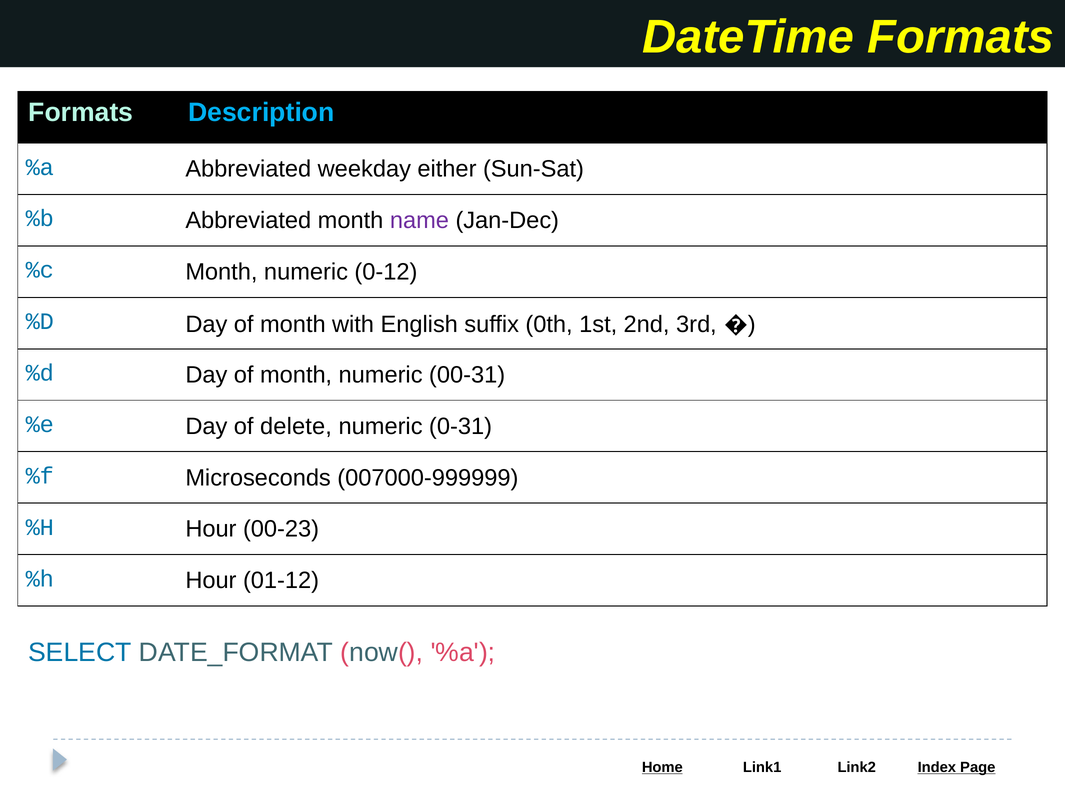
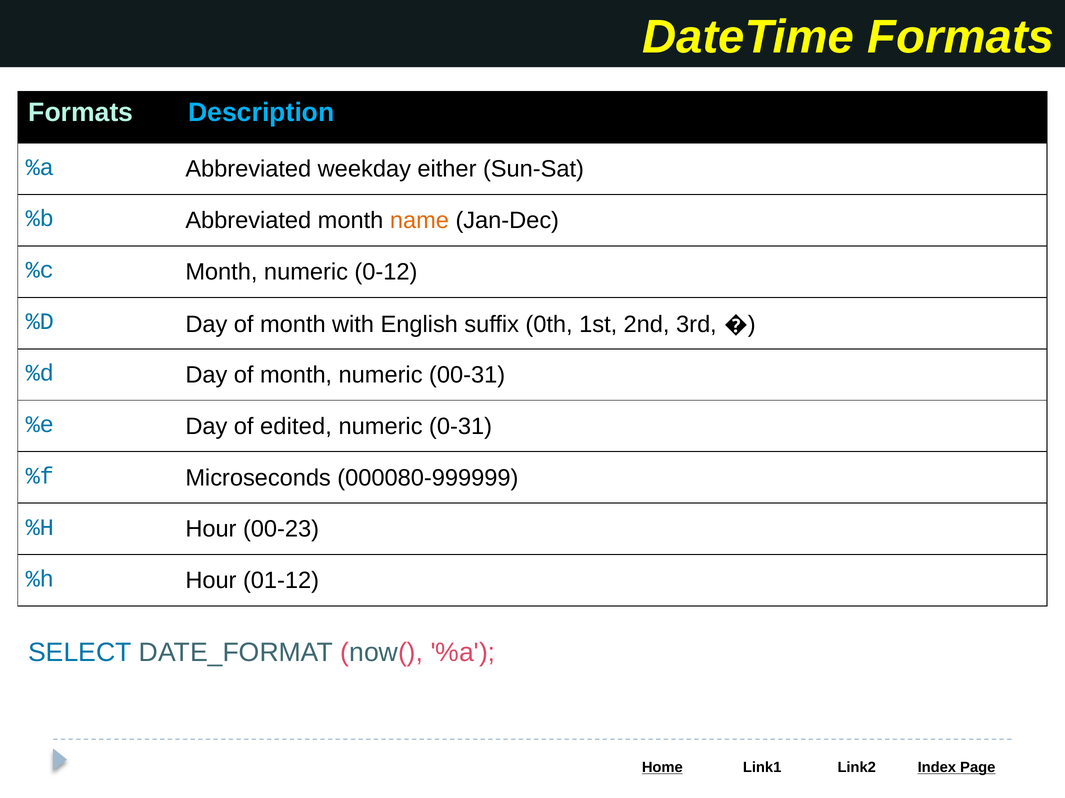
name colour: purple -> orange (419, 221)
delete: delete -> edited (296, 427)
007000-999999: 007000-999999 -> 000080-999999 (428, 478)
